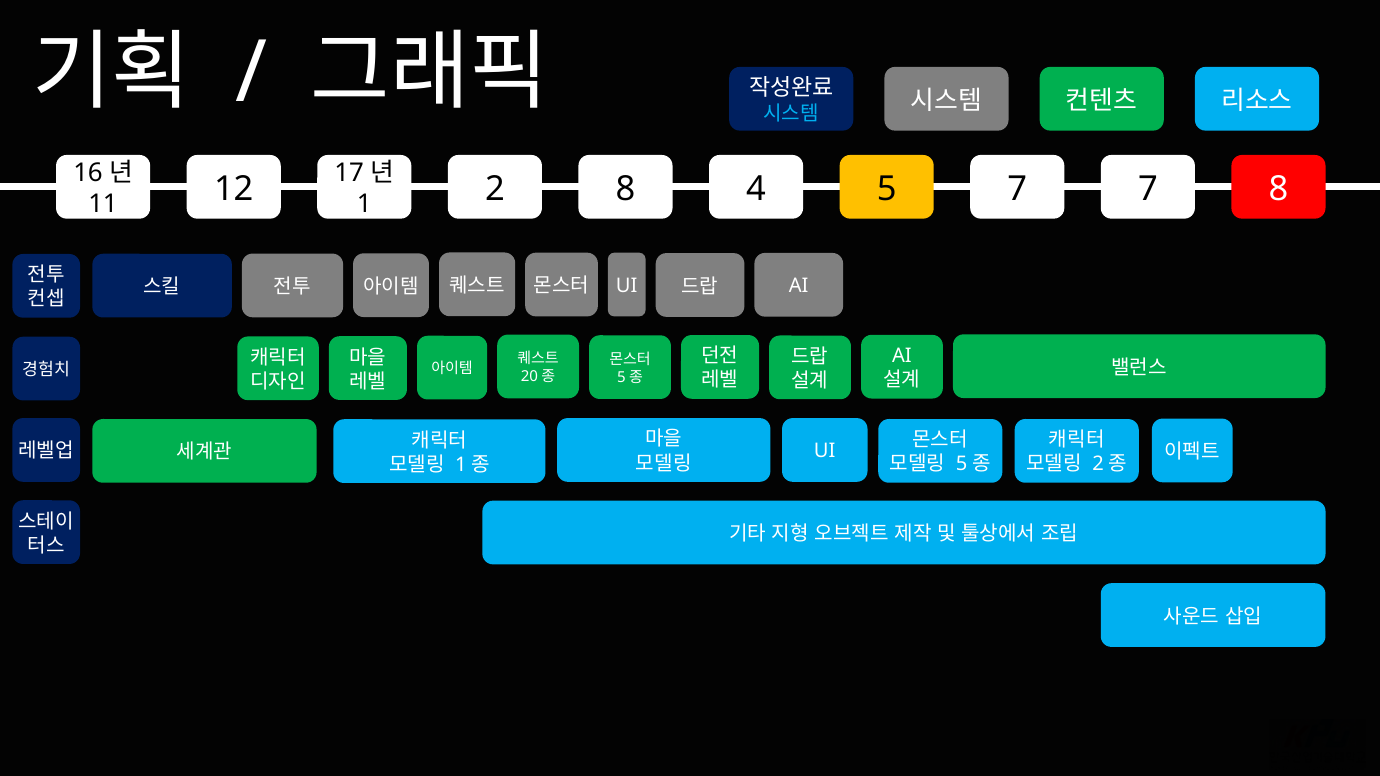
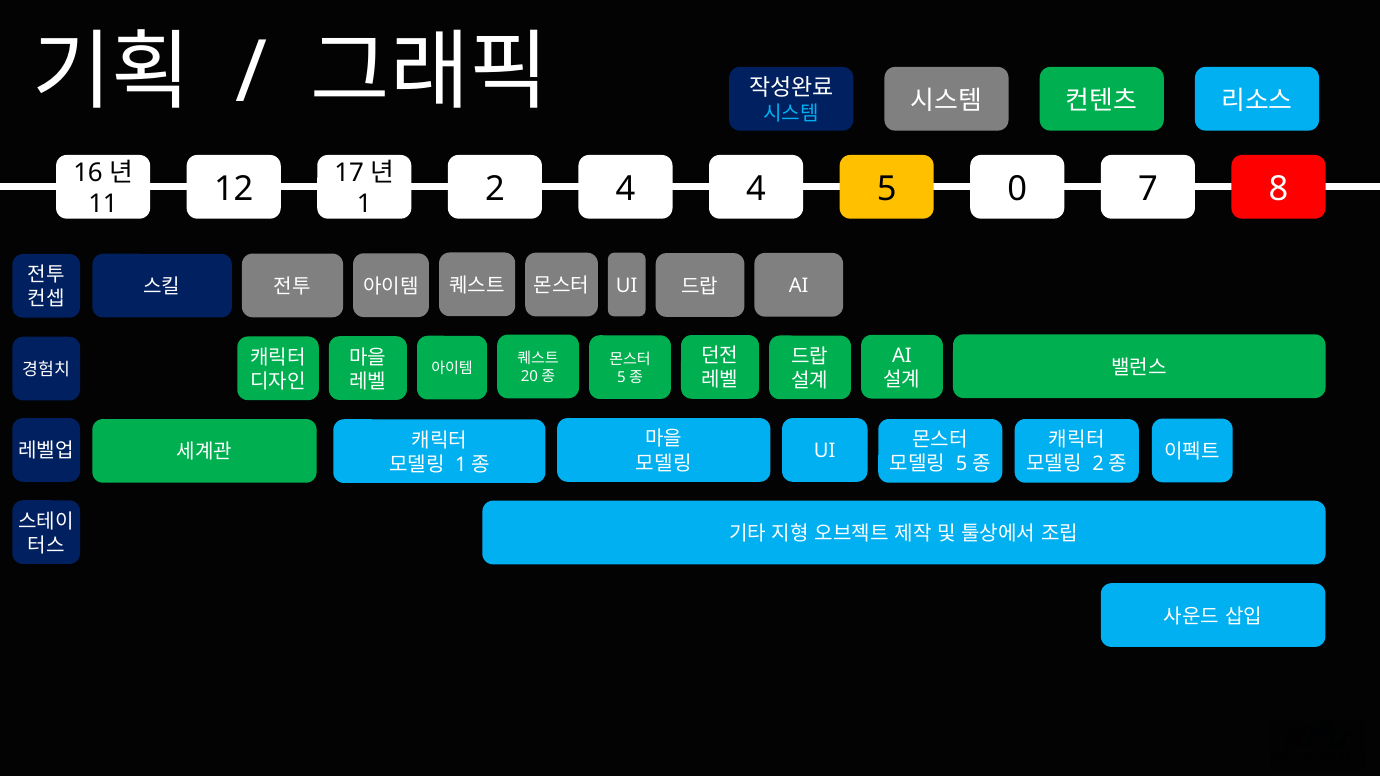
2 8: 8 -> 4 (625, 189)
4 7: 7 -> 0 (1017, 189)
